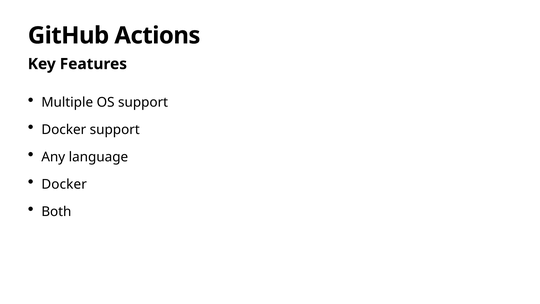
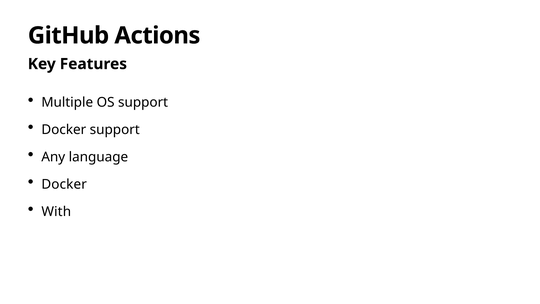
Both: Both -> With (56, 211)
